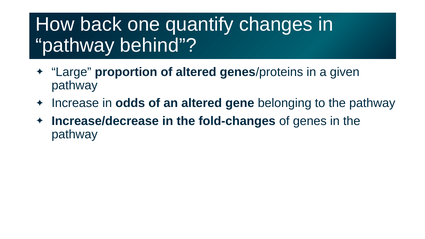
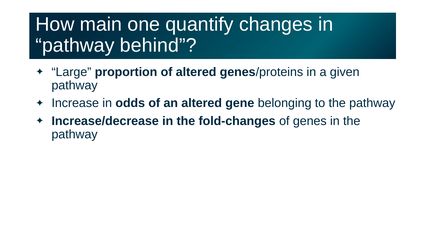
back: back -> main (101, 24)
